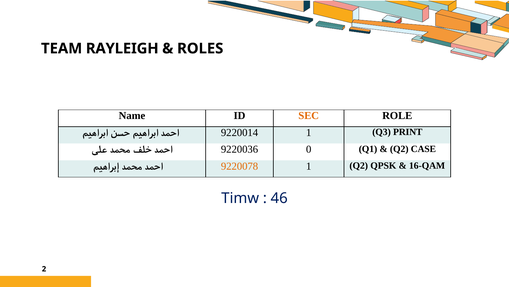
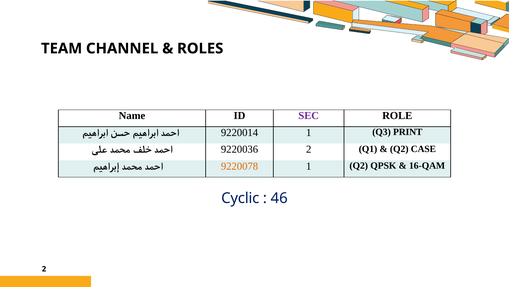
RAYLEIGH: RAYLEIGH -> CHANNEL (122, 48)
SEC colour: orange -> purple (309, 115)
9220036 0: 0 -> 2 (309, 149)
Timw: Timw -> Cyclic (240, 198)
